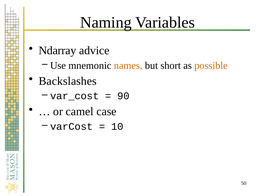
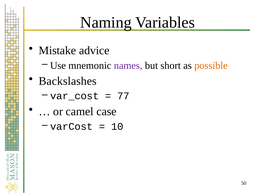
Ndarray: Ndarray -> Mistake (57, 51)
names colour: orange -> purple (128, 66)
90: 90 -> 77 (123, 96)
